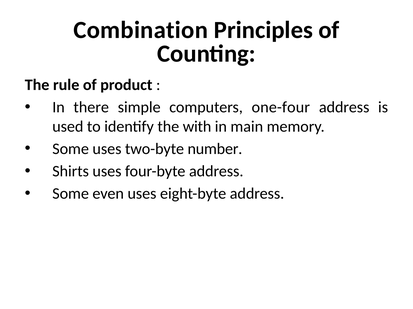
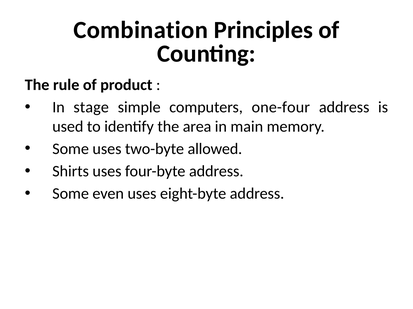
there: there -> stage (91, 108)
with: with -> area (197, 127)
number: number -> allowed (215, 149)
